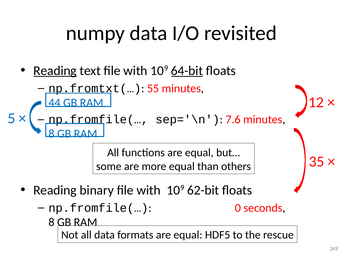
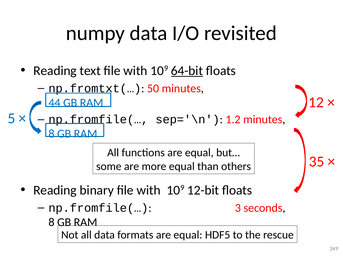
Reading underline: present -> none (55, 71)
55: 55 -> 50 (153, 88)
7.6: 7.6 -> 1.2 (233, 120)
62-bit: 62-bit -> 12-bit (203, 190)
0: 0 -> 3 (238, 208)
